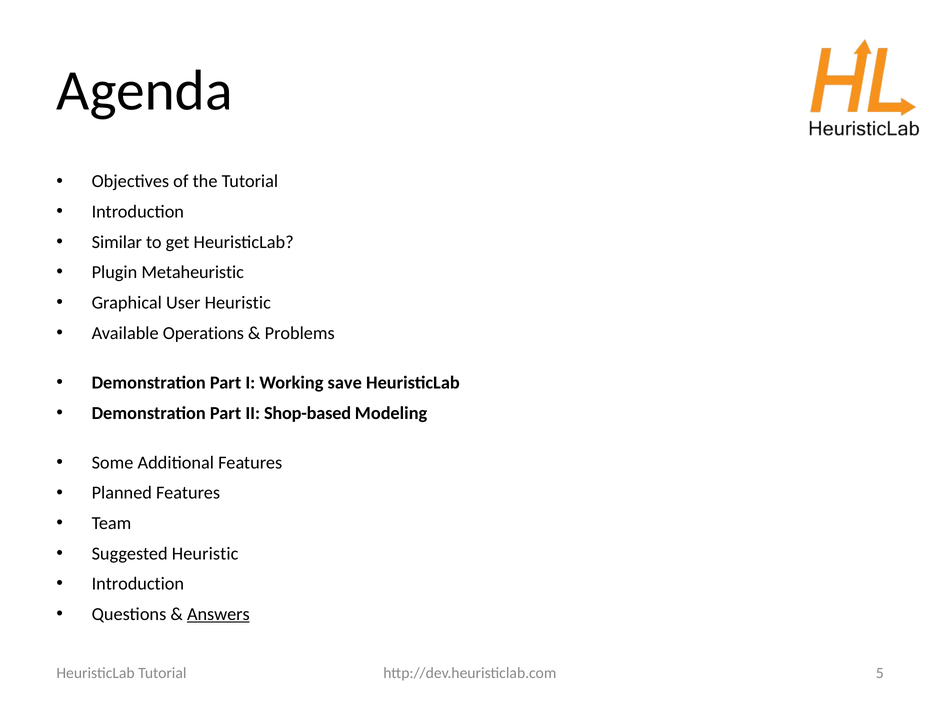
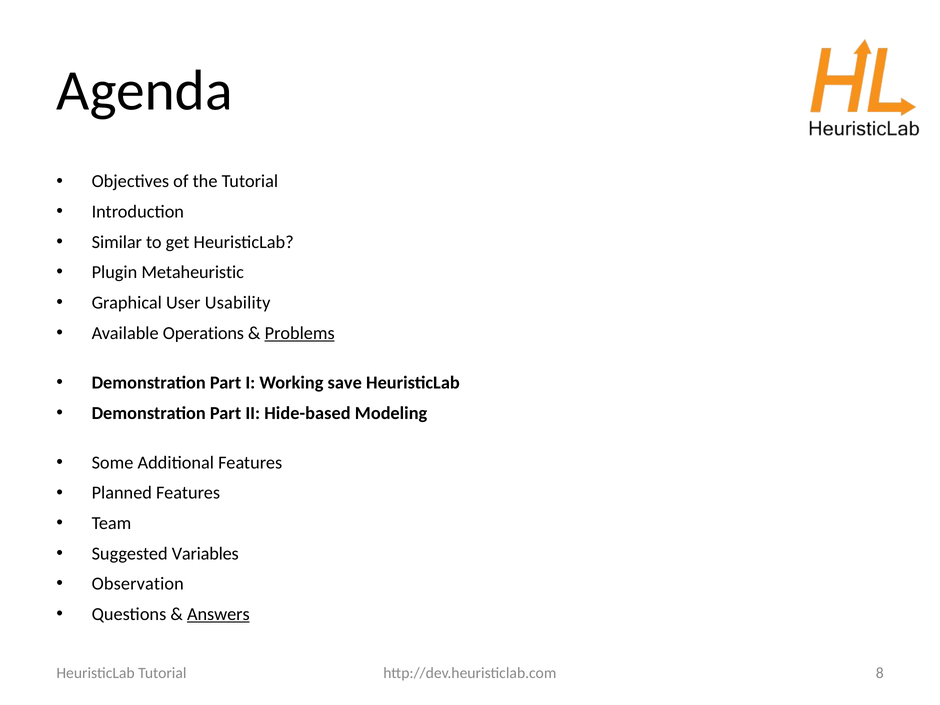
User Heuristic: Heuristic -> Usability (238, 303)
Problems underline: none -> present (300, 333)
Shop-based: Shop-based -> Hide-based (307, 413)
Suggested Heuristic: Heuristic -> Variables (205, 554)
Introduction: Introduction -> Observation (138, 584)
5: 5 -> 8 (880, 673)
